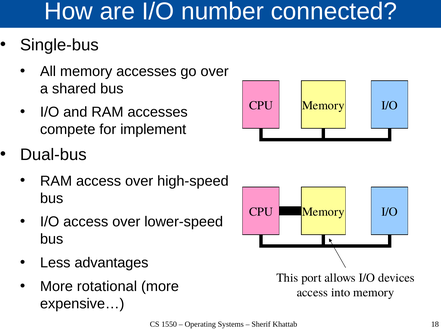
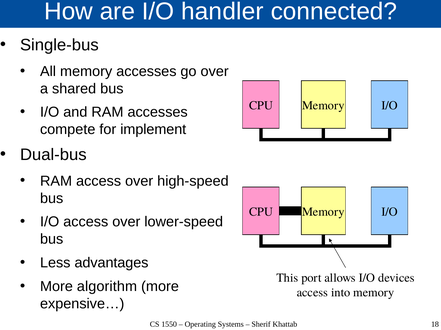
number: number -> handler (222, 11)
rotational: rotational -> algorithm (107, 287)
